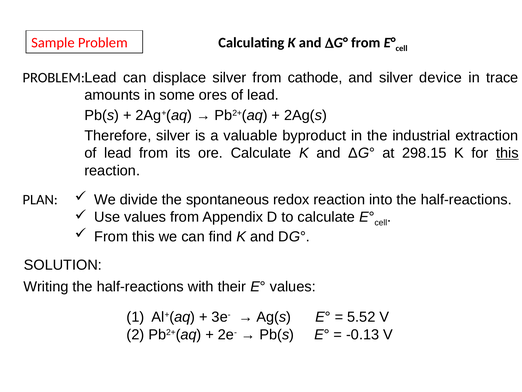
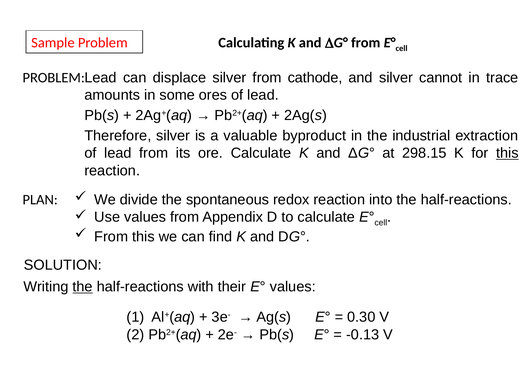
device: device -> cannot (441, 78)
the underline: none -> present (83, 286)
5.52: 5.52 -> 0.30 (361, 317)
